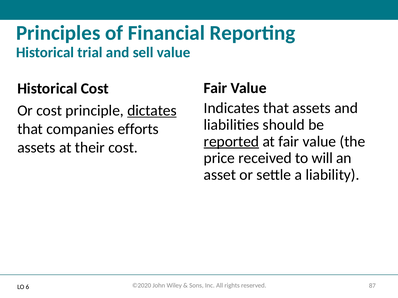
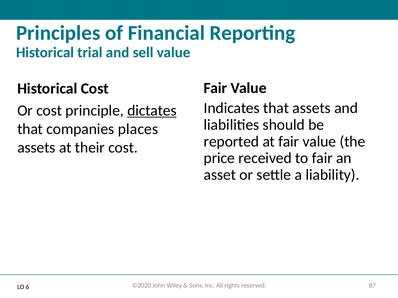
efforts: efforts -> places (138, 129)
reported underline: present -> none (231, 142)
to will: will -> fair (322, 158)
